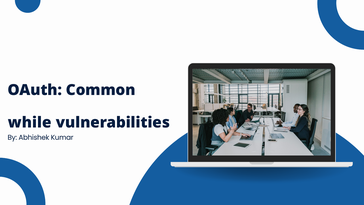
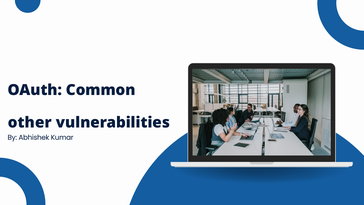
while: while -> other (30, 122)
